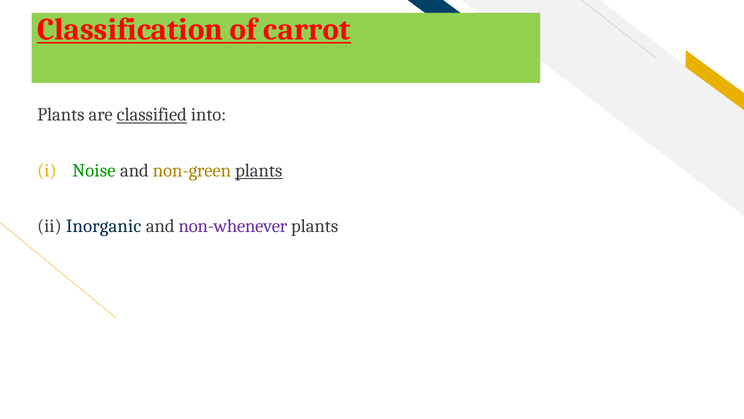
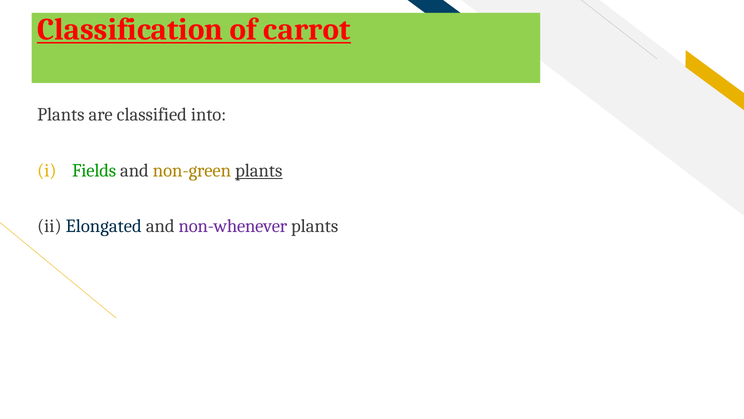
classified underline: present -> none (152, 115)
Noise: Noise -> Fields (94, 170)
Inorganic: Inorganic -> Elongated (104, 226)
